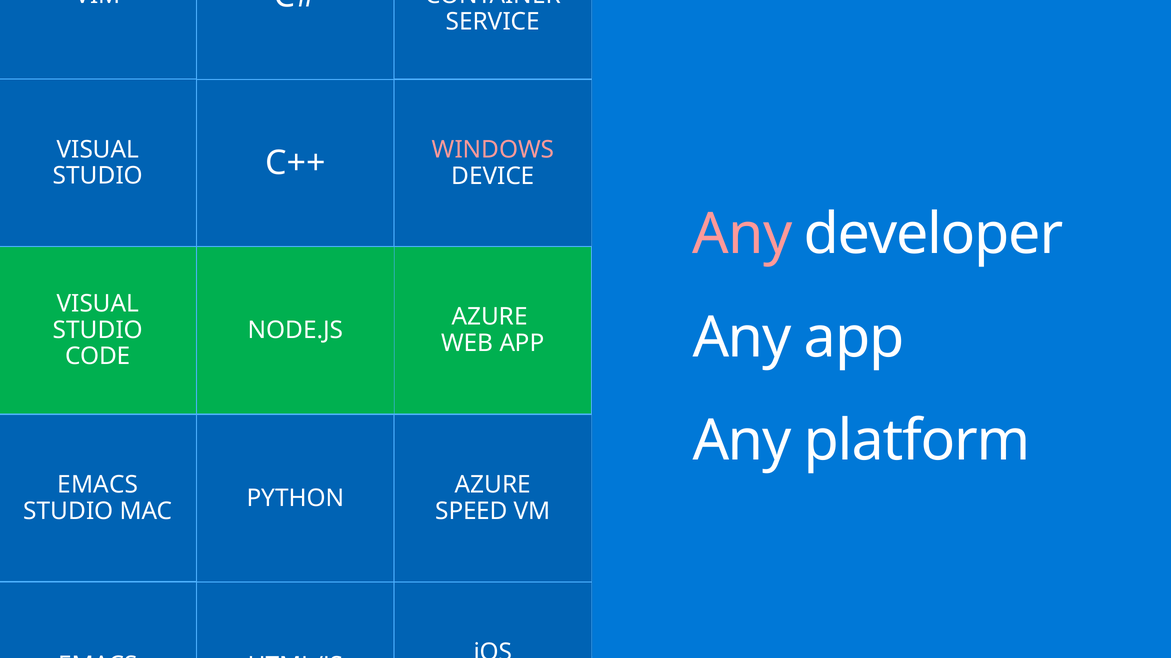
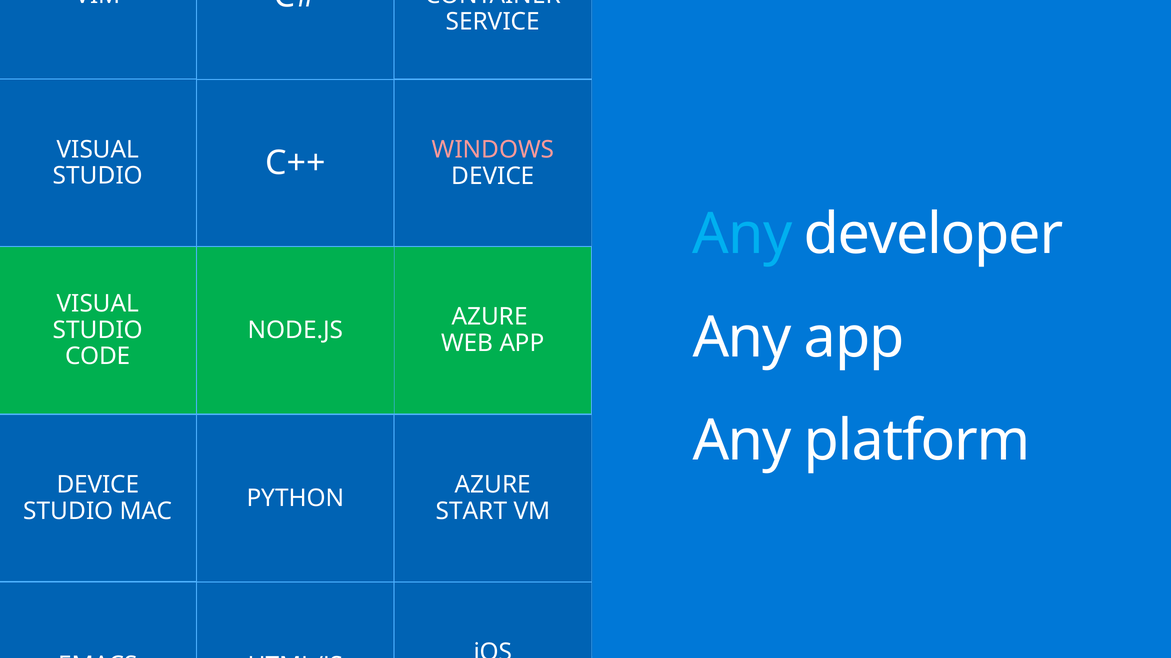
Any colour: pink -> light blue (742, 235)
EMACS: EMACS -> DEVICE (98, 485)
SPEED: SPEED -> START (471, 512)
